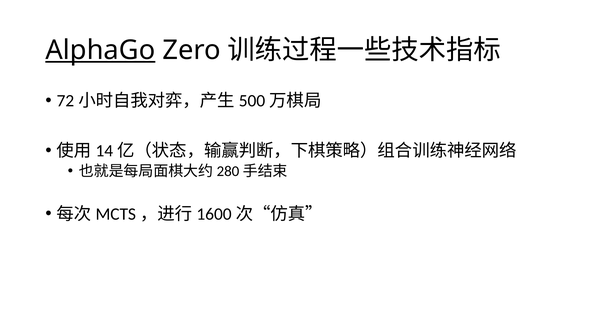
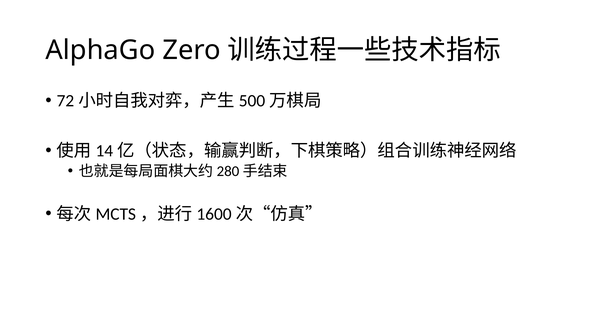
AlphaGo underline: present -> none (100, 50)
